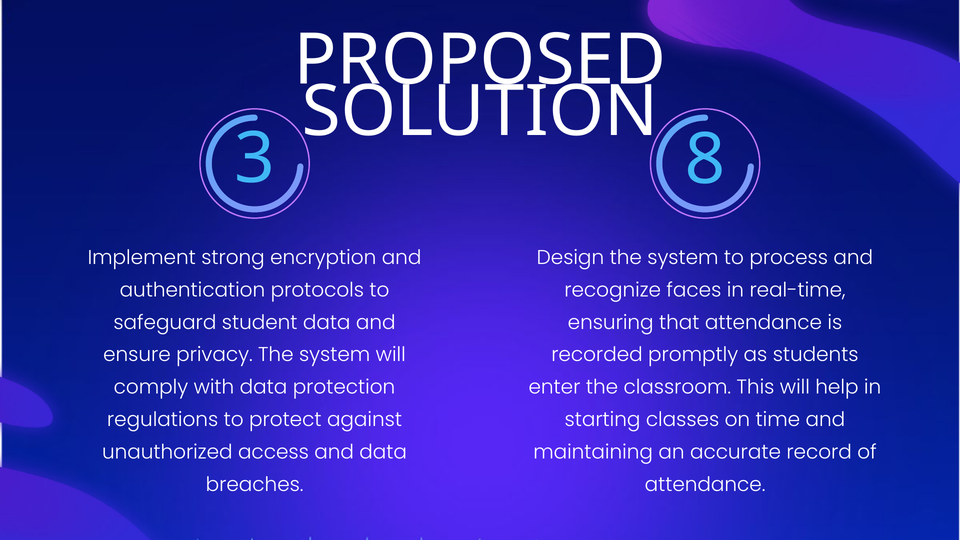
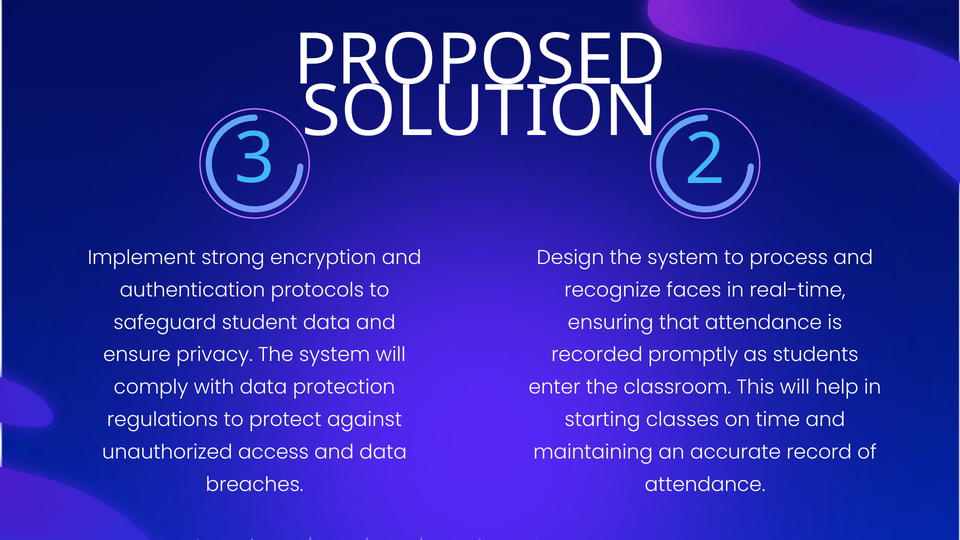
8: 8 -> 2 (705, 160)
